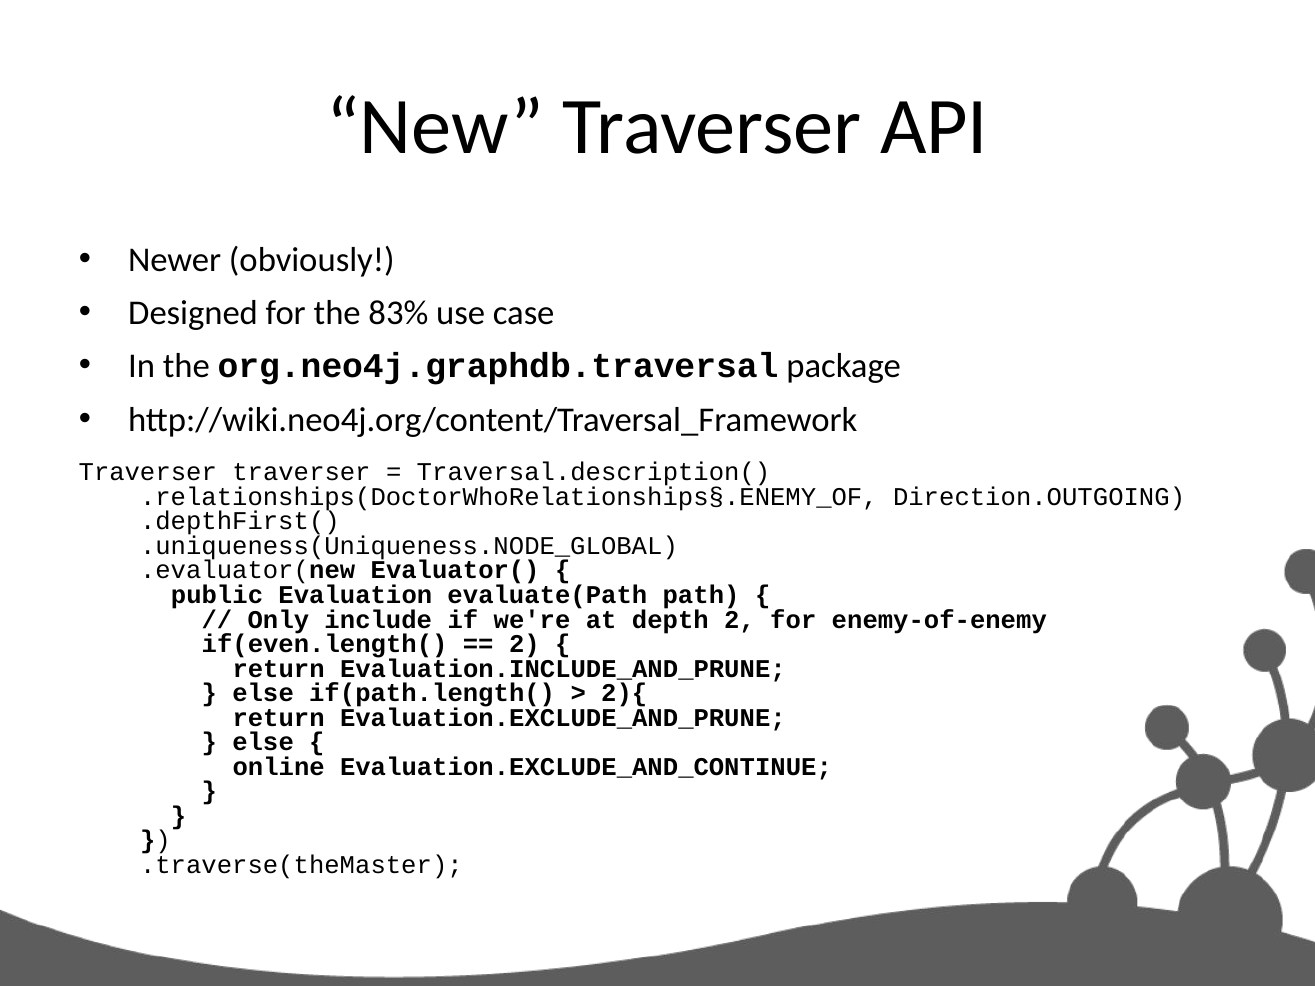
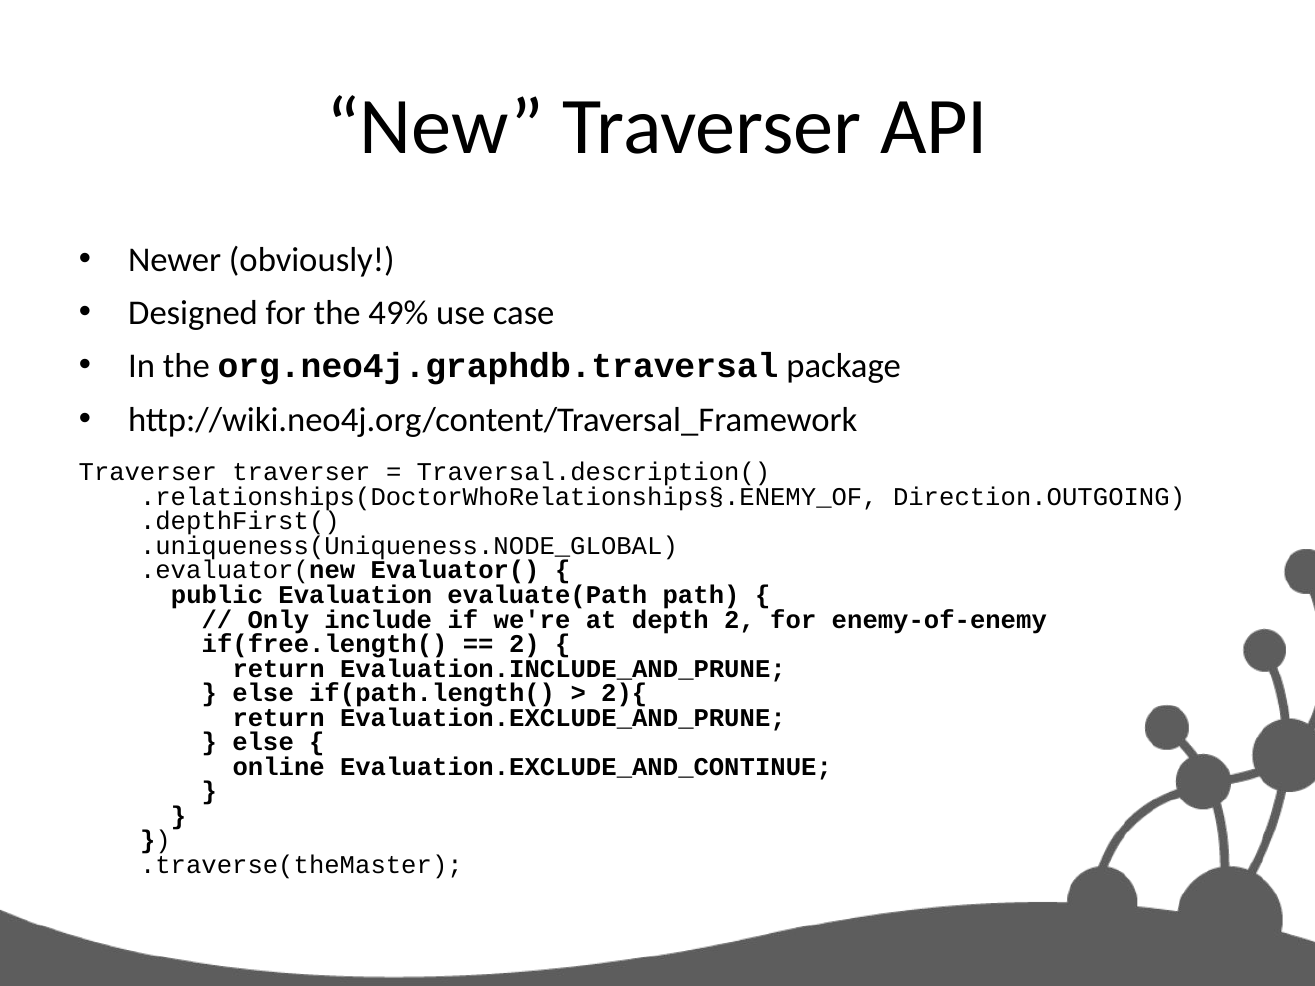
83%: 83% -> 49% (398, 313)
if(even.length(: if(even.length( -> if(free.length( (325, 644)
